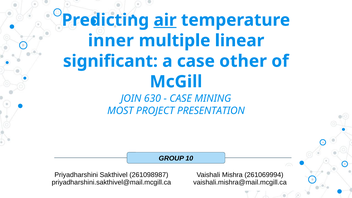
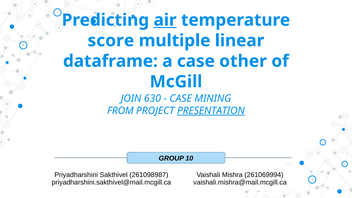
inner: inner -> score (111, 41)
significant: significant -> dataframe (110, 61)
MOST: MOST -> FROM (120, 111)
PRESENTATION underline: none -> present (211, 111)
